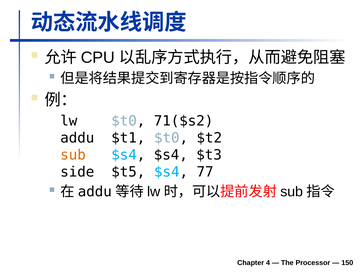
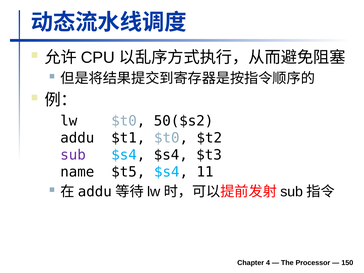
71($s2: 71($s2 -> 50($s2 (184, 121)
sub colour: orange -> purple (73, 155)
side: side -> name (77, 172)
77: 77 -> 11 (205, 172)
